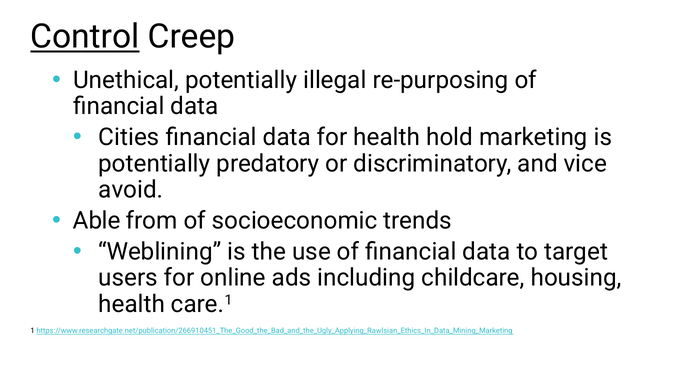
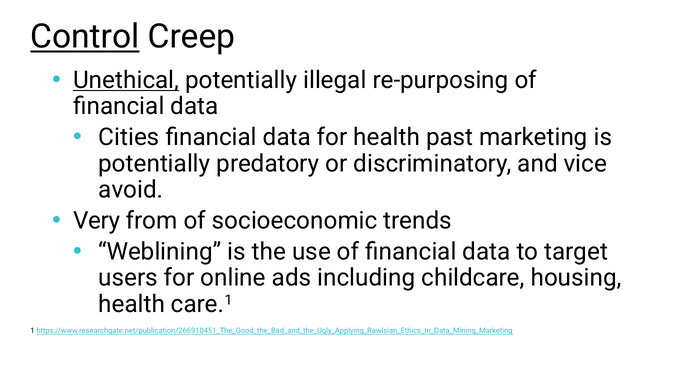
Unethical underline: none -> present (126, 80)
hold: hold -> past (450, 137)
Able: Able -> Very (97, 220)
